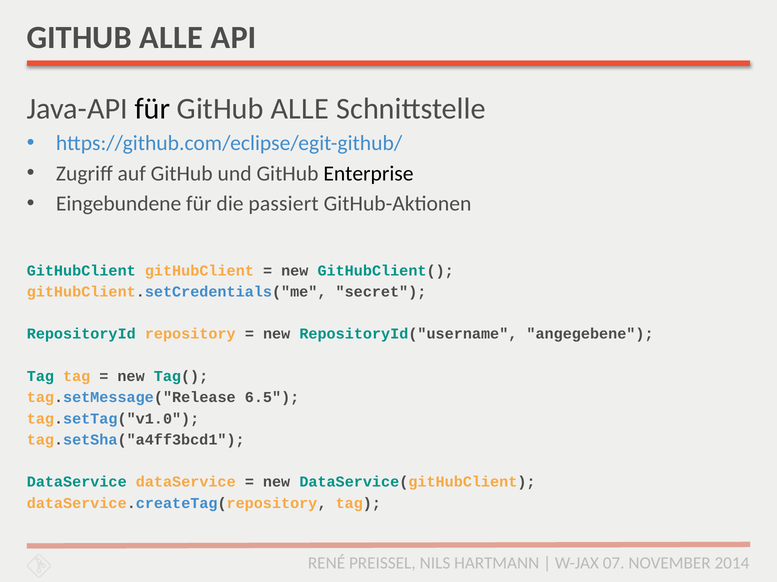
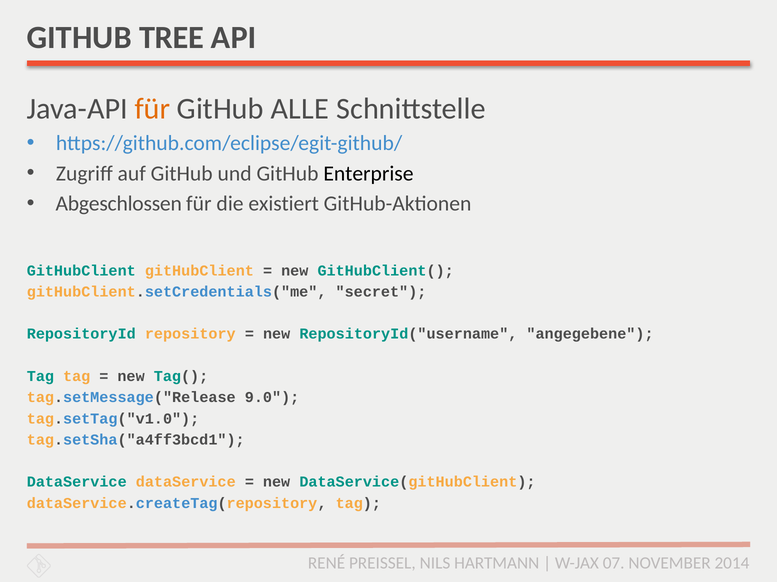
ALLE: ALLE -> TREE (171, 37)
für colour: black -> orange (152, 109)
Eingebundene: Eingebundene -> Abgeschlossen (119, 204)
passiert: passiert -> existiert (284, 204)
6.5: 6.5 -> 9.0 (272, 398)
